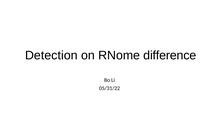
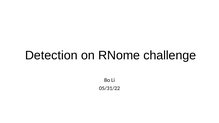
difference: difference -> challenge (170, 55)
